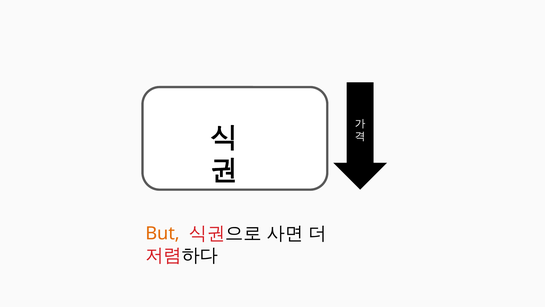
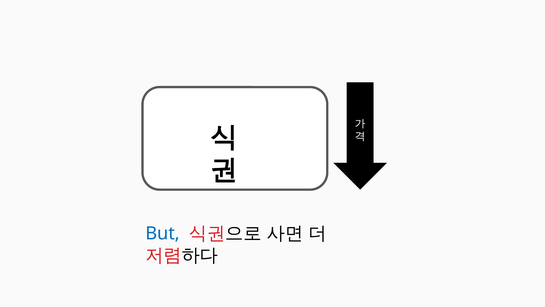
But colour: orange -> blue (163, 233)
